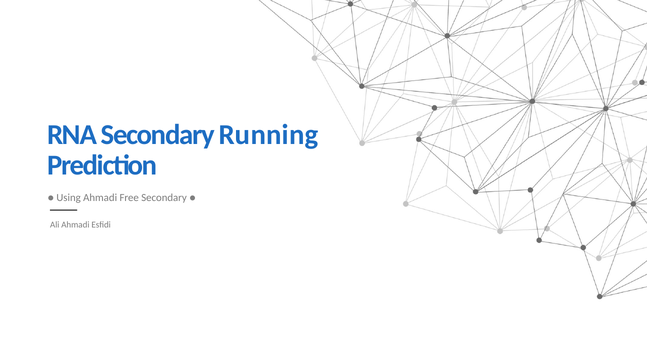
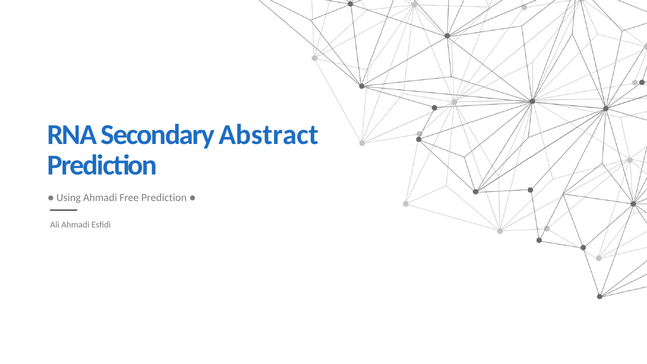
Running: Running -> Abstract (269, 135)
Free Secondary: Secondary -> Prediction (164, 198)
